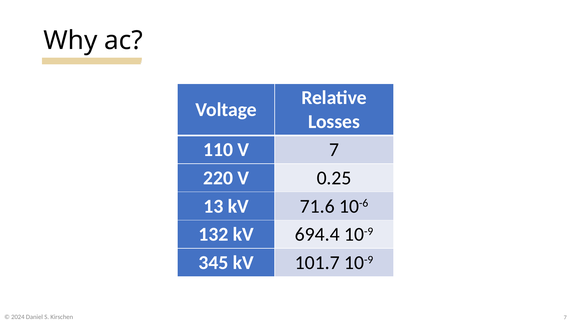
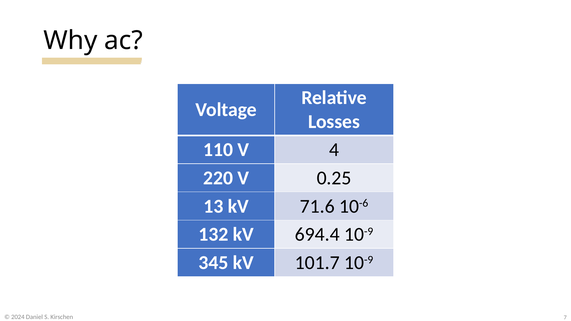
V 7: 7 -> 4 (334, 150)
